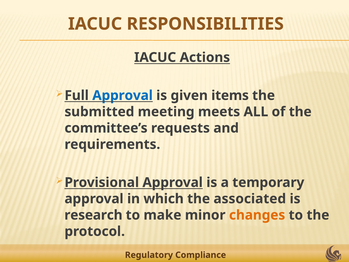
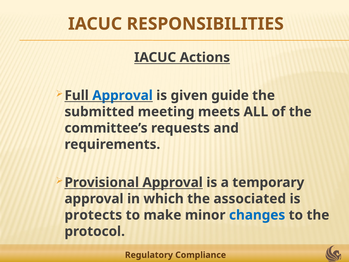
items: items -> guide (230, 95)
research: research -> protects (93, 215)
changes colour: orange -> blue (257, 215)
